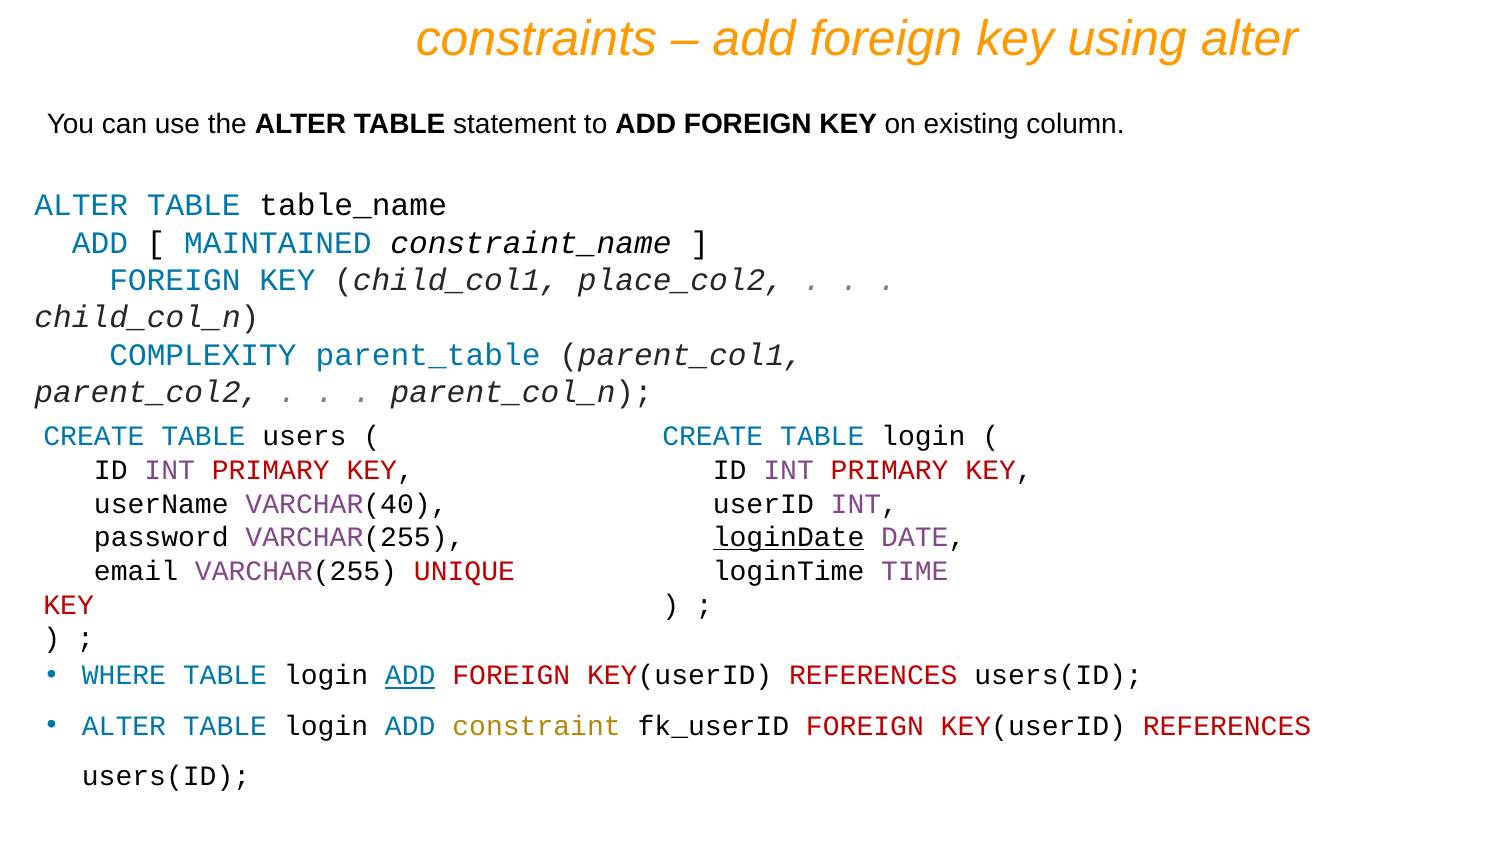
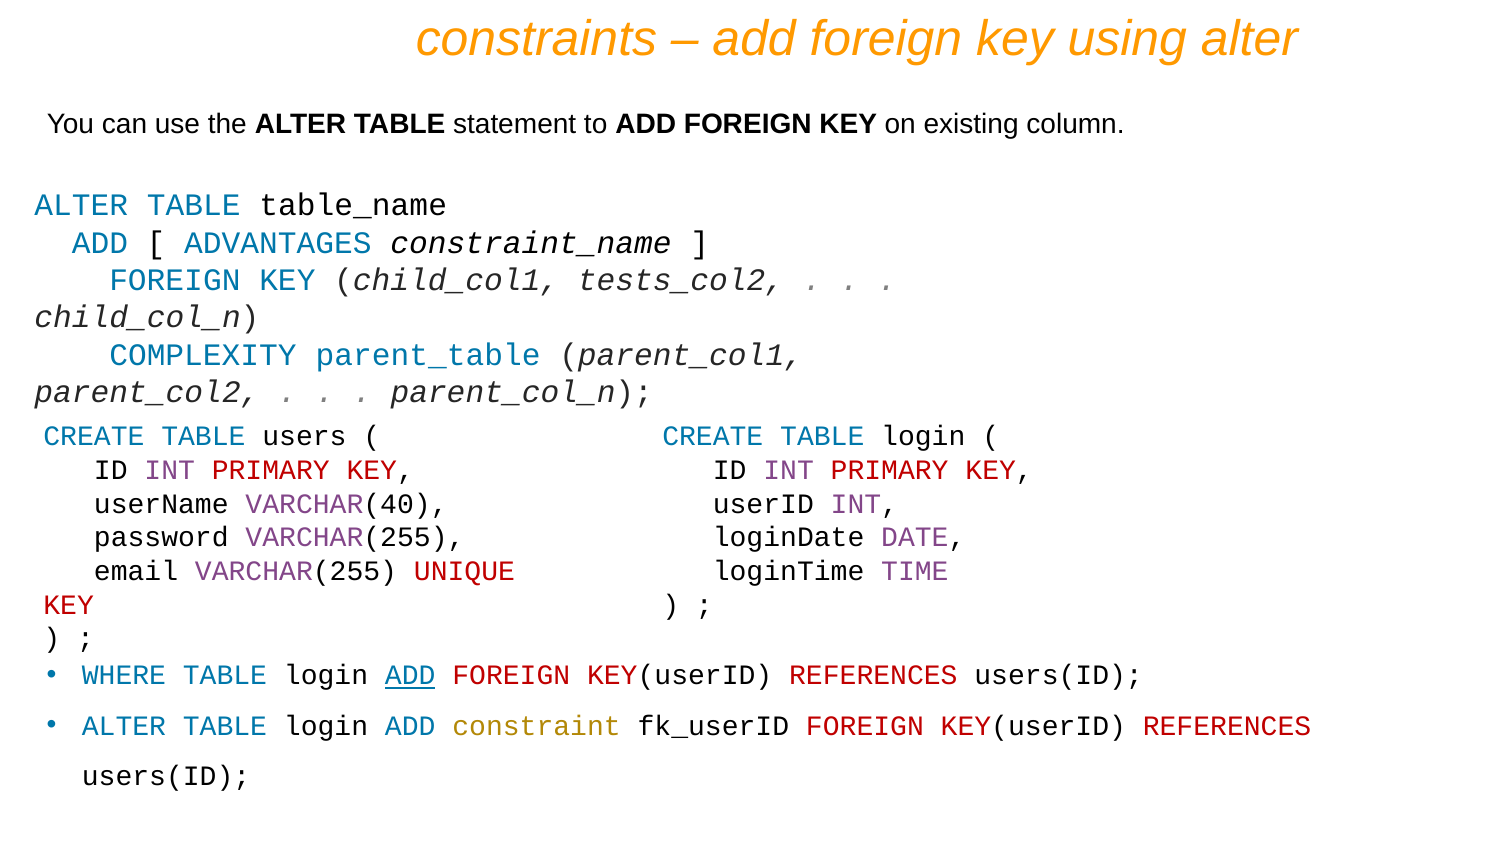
MAINTAINED: MAINTAINED -> ADVANTAGES (278, 243)
place_col2: place_col2 -> tests_col2 (681, 280)
loginDate underline: present -> none (789, 538)
